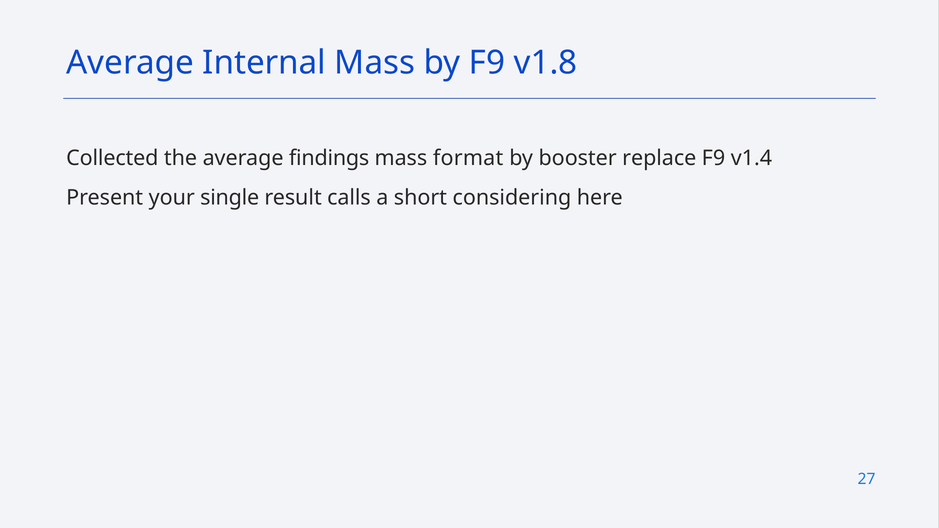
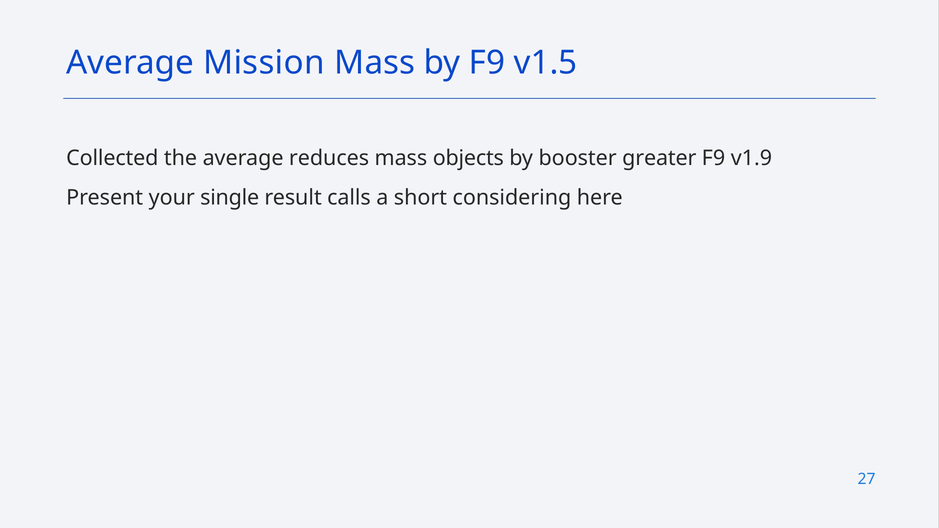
Internal: Internal -> Mission (264, 63)
v1.8: v1.8 -> v1.5 (546, 63)
findings: findings -> reduces (329, 158)
format: format -> objects (468, 158)
replace: replace -> greater (659, 158)
v1.4: v1.4 -> v1.9 (751, 158)
